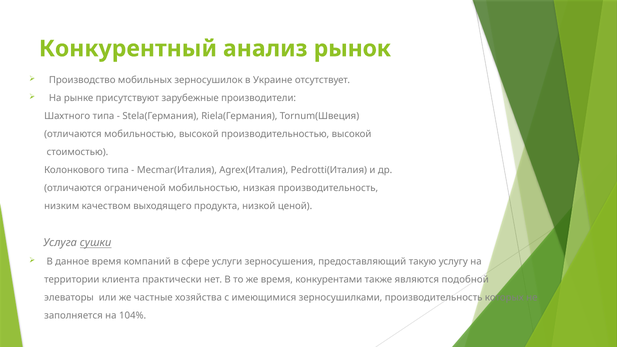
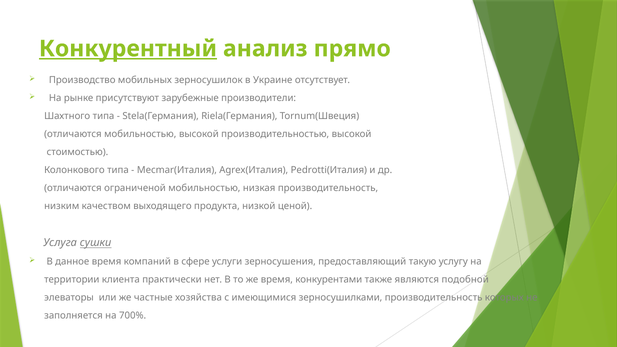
Конкурентный underline: none -> present (128, 49)
рынок: рынок -> прямо (352, 49)
104%: 104% -> 700% (133, 316)
